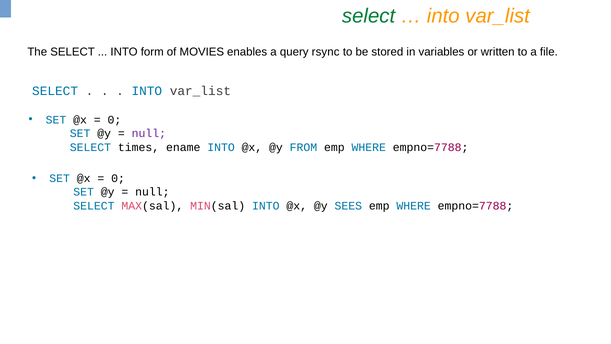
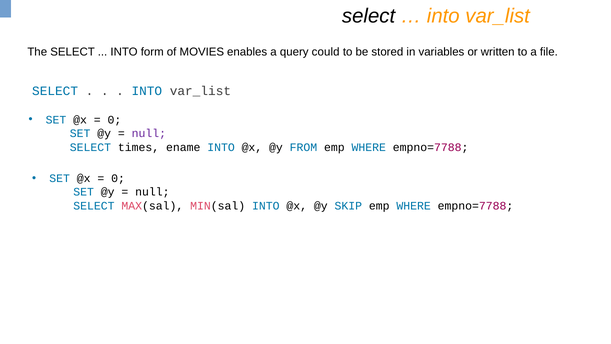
select colour: green -> black (369, 16)
rsync: rsync -> could (326, 52)
SEES: SEES -> SKIP (348, 206)
